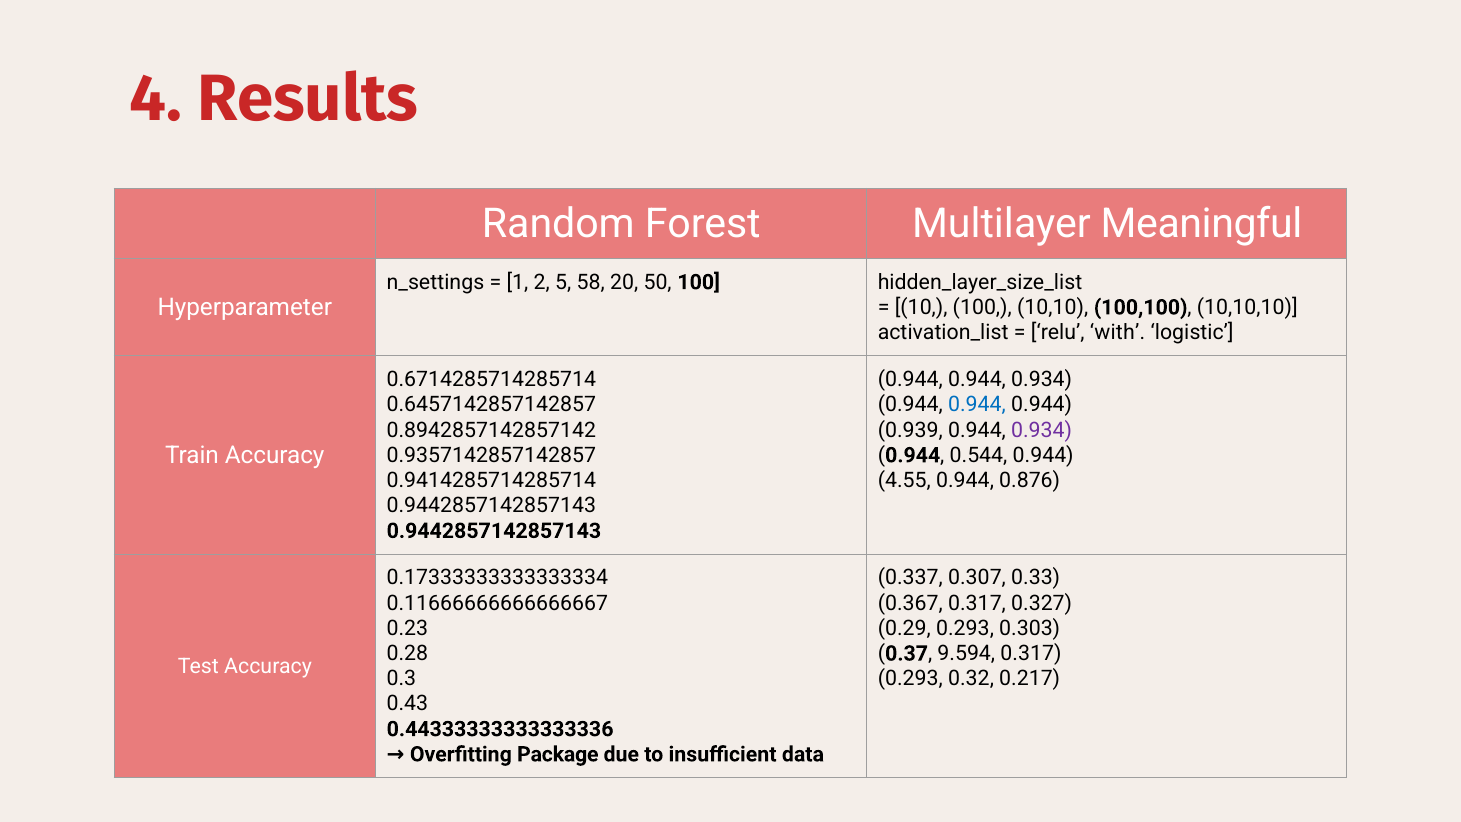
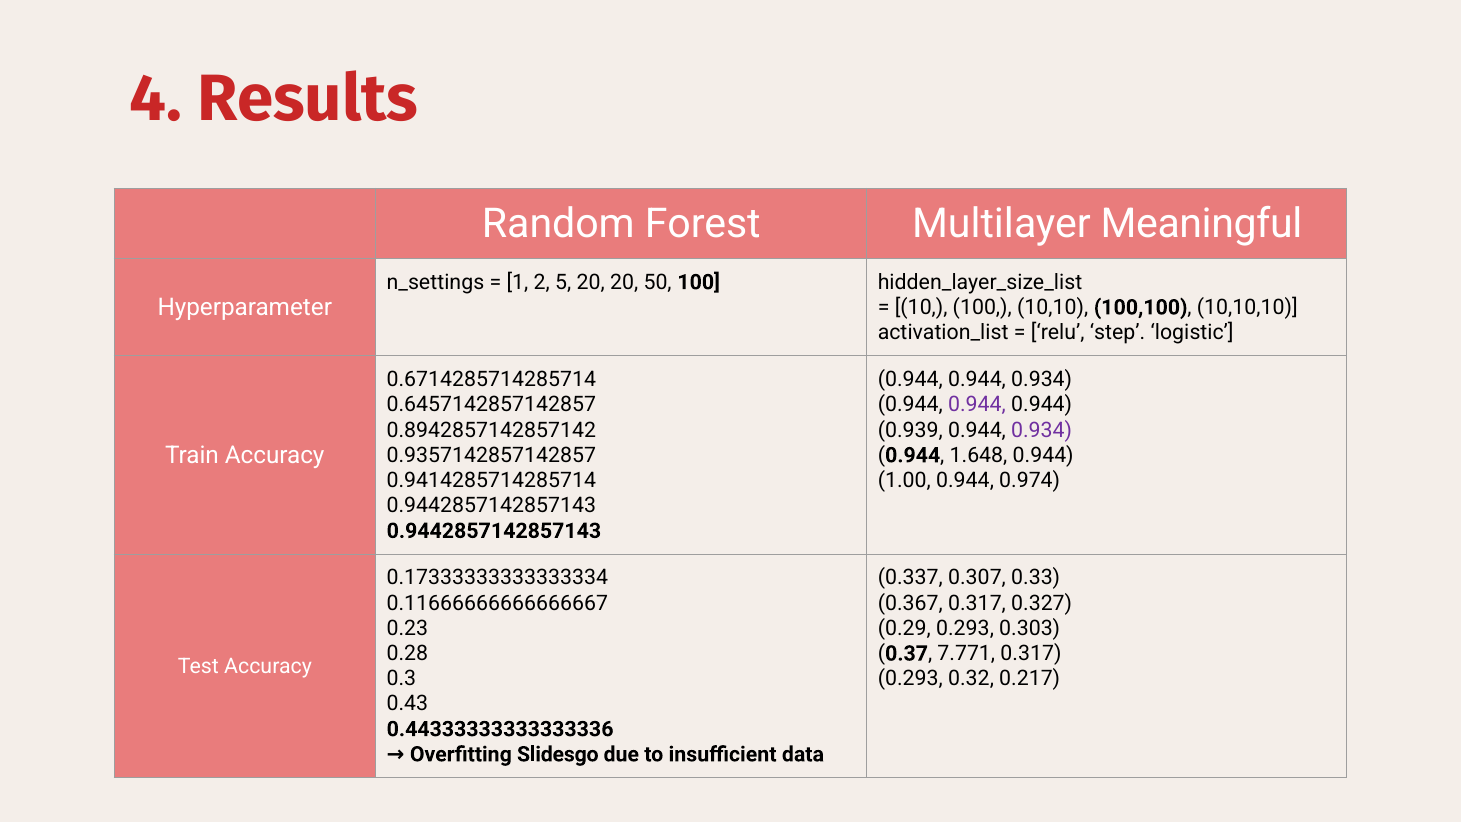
5 58: 58 -> 20 (591, 282)
with: with -> step (1118, 333)
0.944 colour: blue -> purple (977, 405)
0.544: 0.544 -> 1.648 (979, 455)
4.55: 4.55 -> 1.00 (904, 480)
0.876: 0.876 -> 0.974 (1030, 480)
9.594: 9.594 -> 7.771 (966, 653)
Package: Package -> Slidesgo (558, 754)
